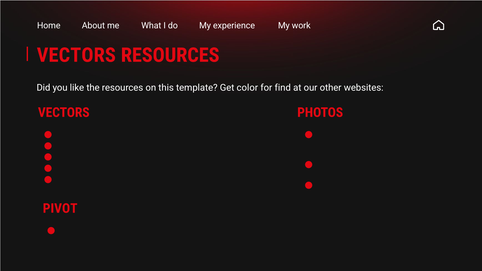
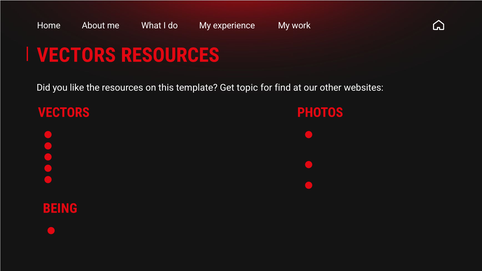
color: color -> topic (247, 88)
PIVOT: PIVOT -> BEING (60, 208)
